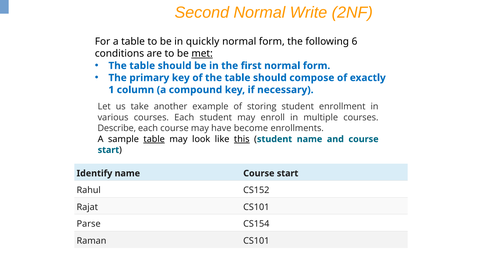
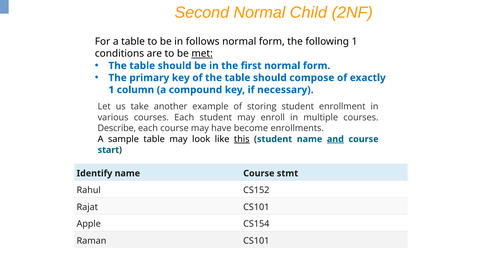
Write: Write -> Child (308, 13)
quickly: quickly -> follows (203, 42)
following 6: 6 -> 1 (354, 42)
table underline: present -> none (154, 139)
and underline: none -> present (335, 139)
name Course start: start -> stmt (287, 173)
Parse: Parse -> Apple (89, 224)
